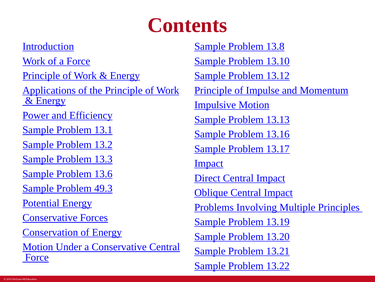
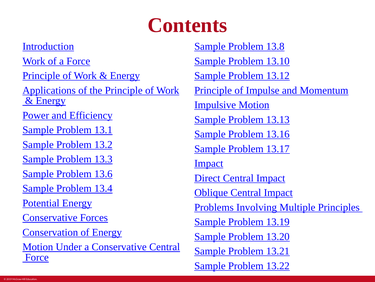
49.3: 49.3 -> 13.4 (103, 188)
